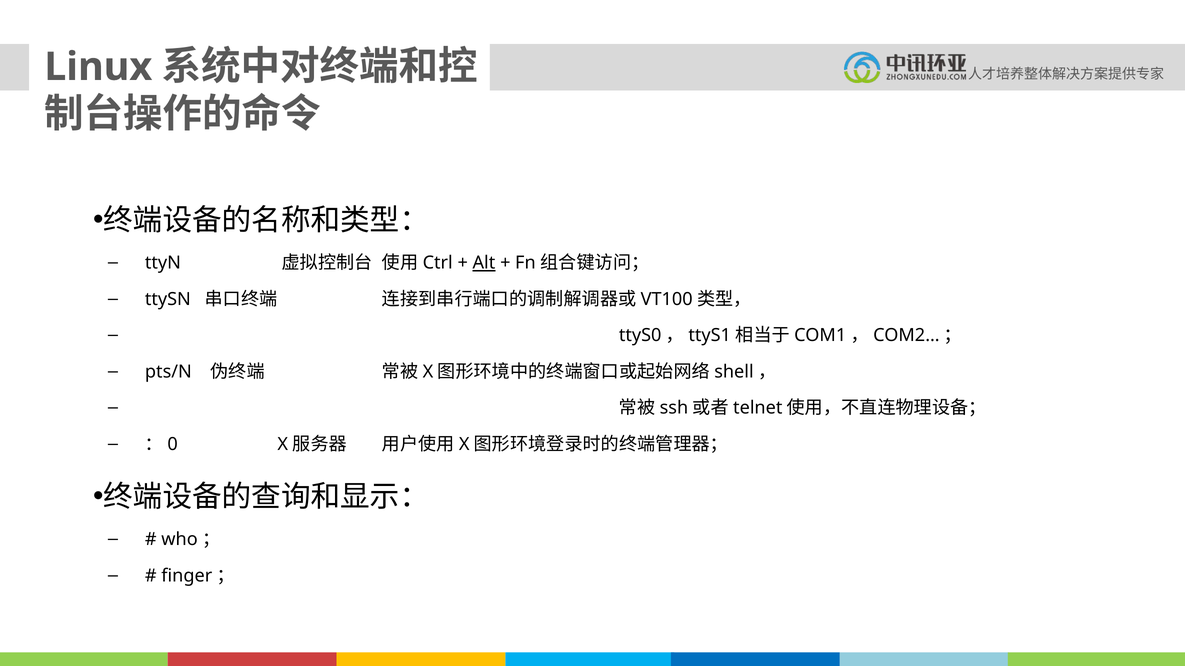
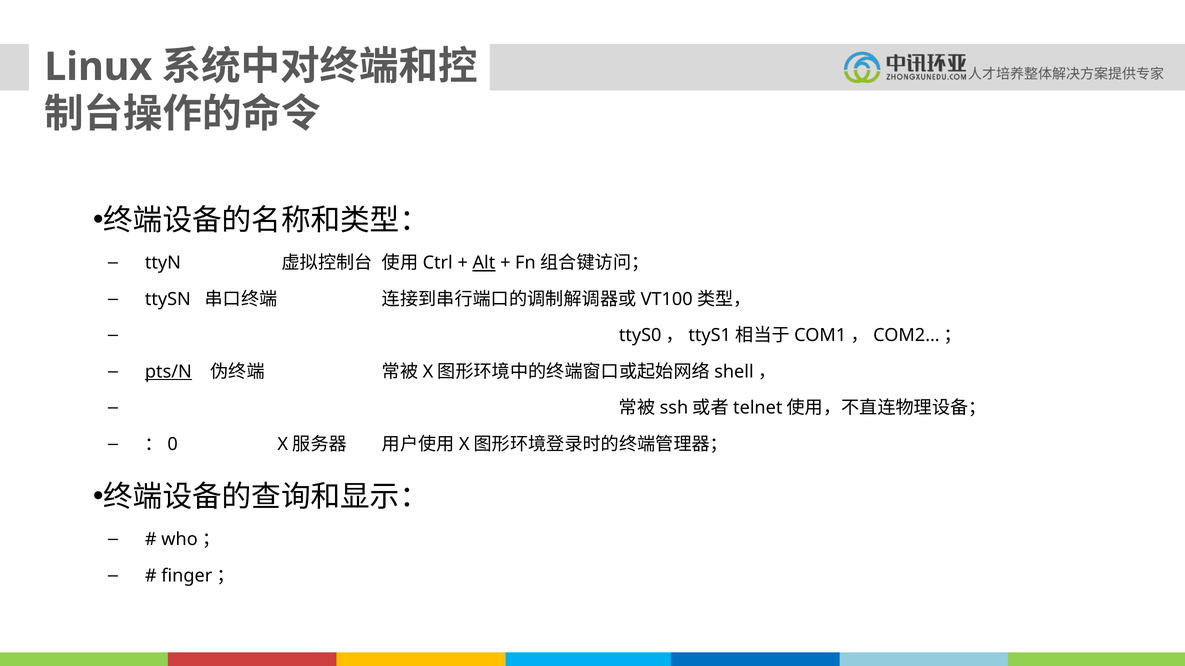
pts/N underline: none -> present (168, 372)
